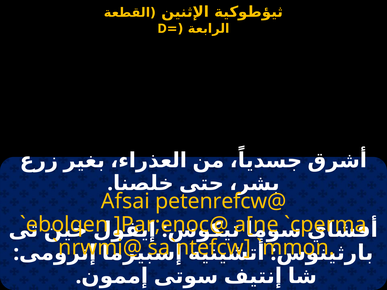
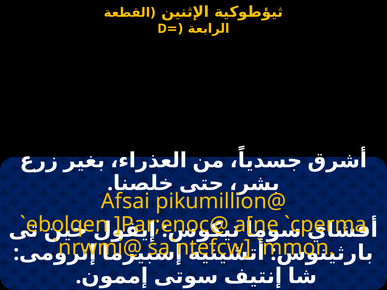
petenrefcw@: petenrefcw@ -> pikumillion@ (221, 201)
